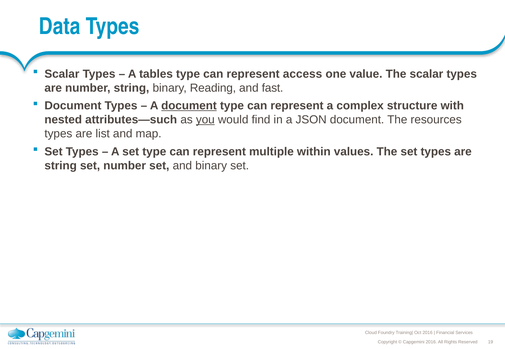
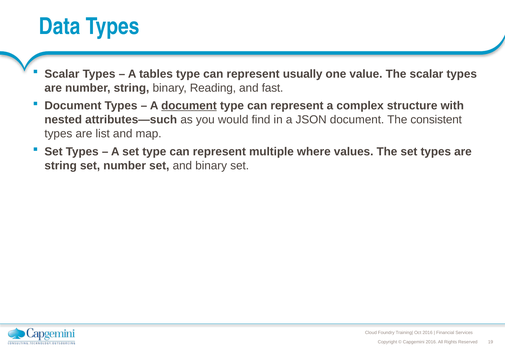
access: access -> usually (303, 74)
you underline: present -> none (205, 120)
resources: resources -> consistent (436, 120)
within: within -> where (314, 152)
